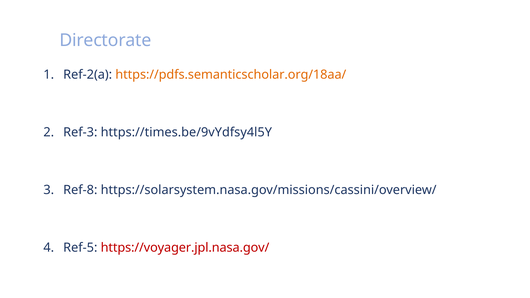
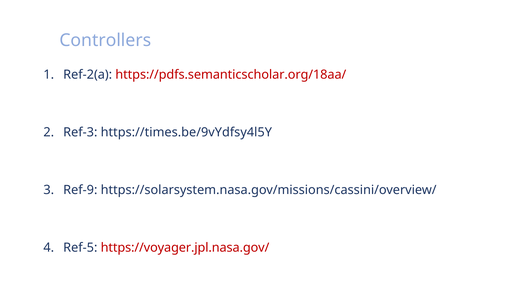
Directorate: Directorate -> Controllers (105, 40)
https://pdfs.semanticscholar.org/18aa/ colour: orange -> red (231, 75)
Ref-8: Ref-8 -> Ref-9 (80, 190)
